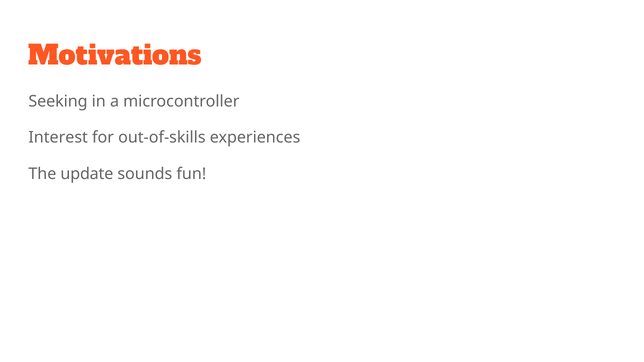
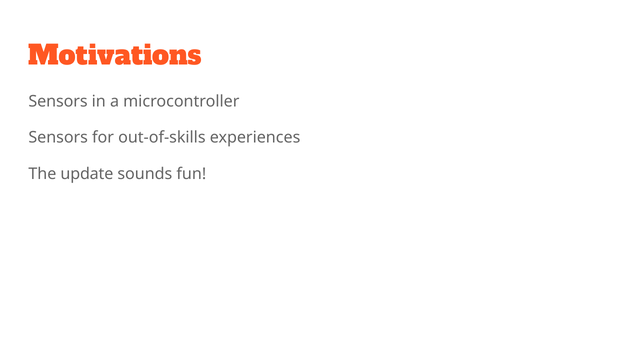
Seeking: Seeking -> Sensors (58, 101)
Interest: Interest -> Sensors (58, 138)
